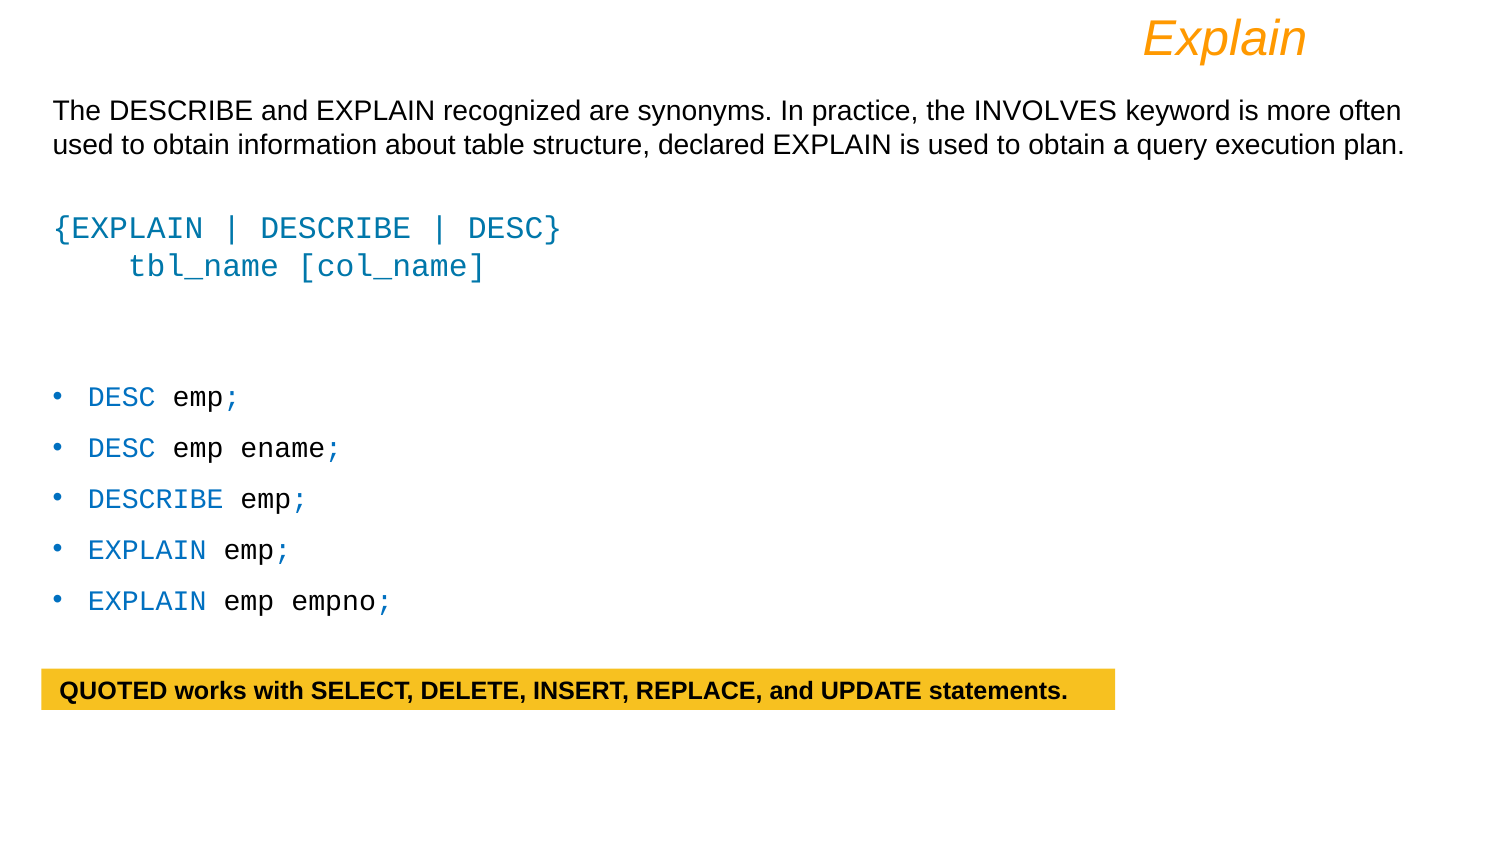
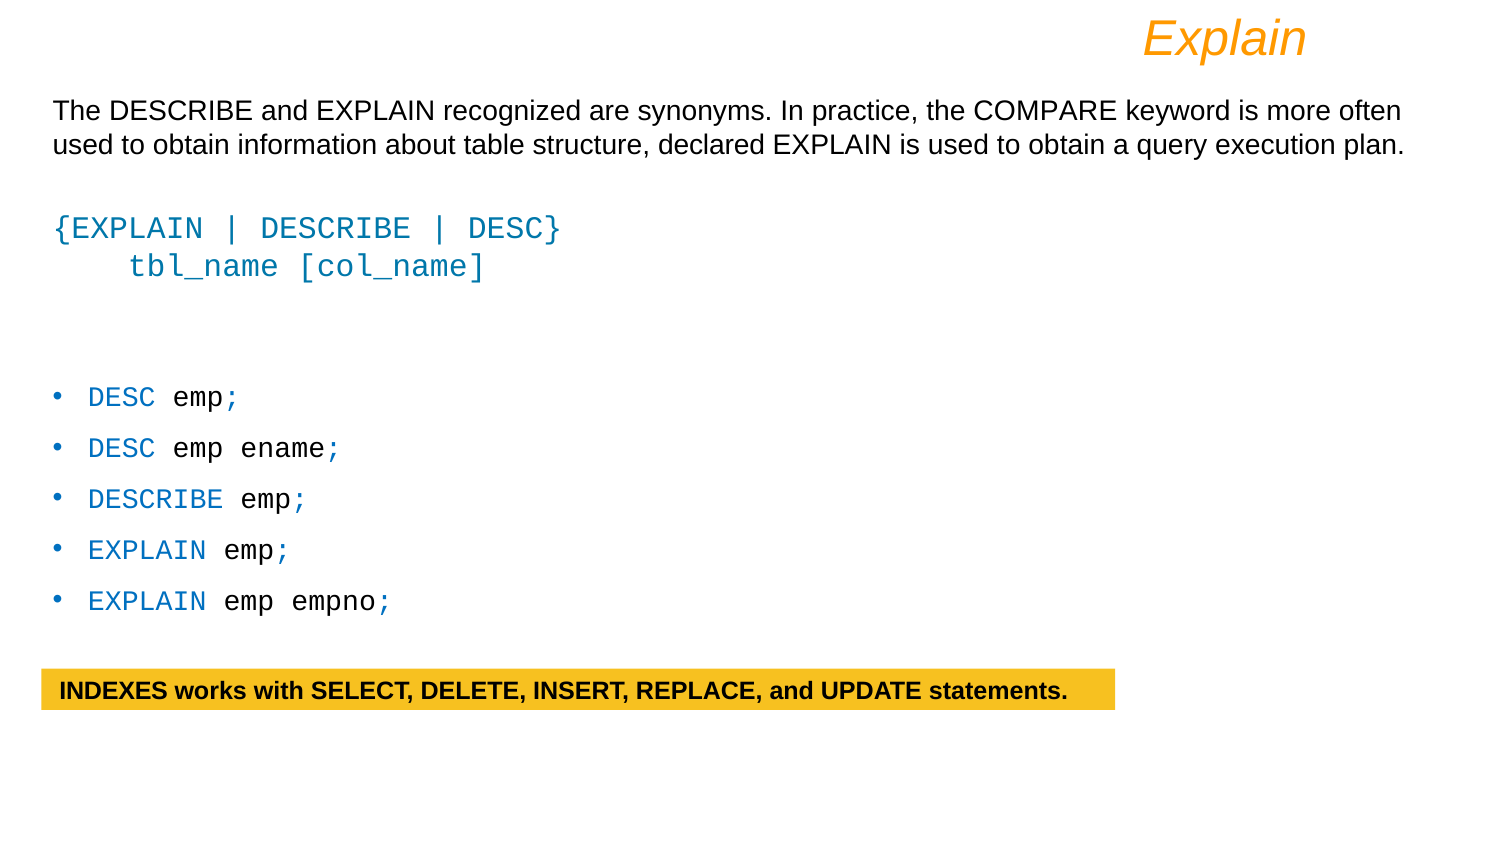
INVOLVES: INVOLVES -> COMPARE (1045, 111)
QUOTED: QUOTED -> INDEXES (114, 691)
